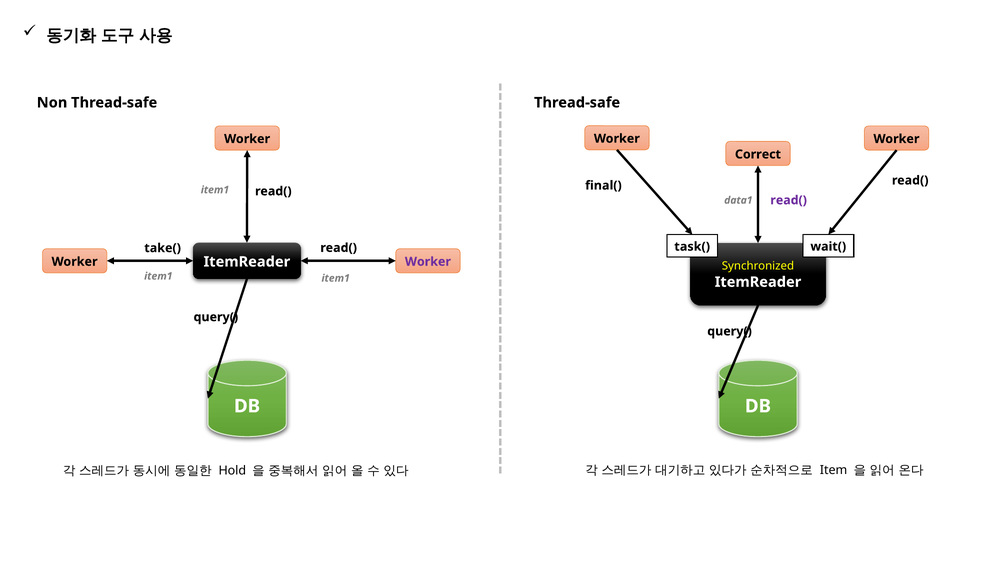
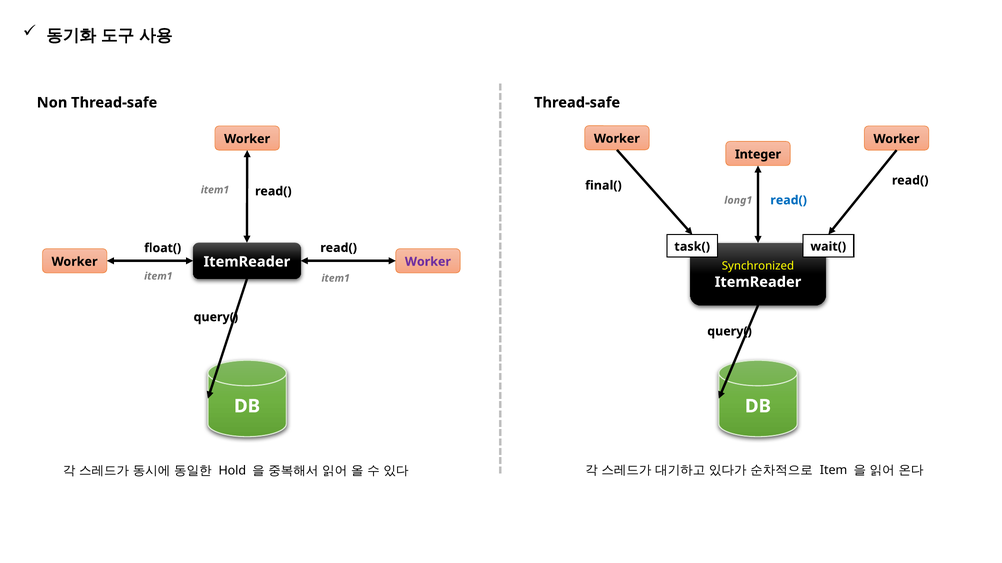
Correct: Correct -> Integer (758, 155)
read( colour: purple -> blue (789, 200)
data1: data1 -> long1 (738, 200)
take(: take( -> float( (163, 248)
